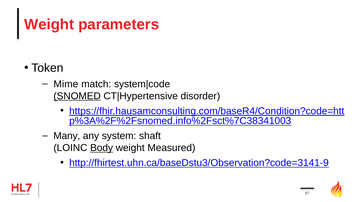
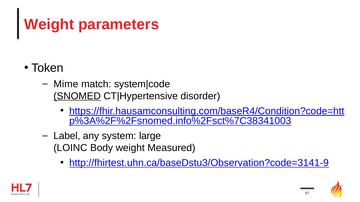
Many: Many -> Label (67, 136)
shaft: shaft -> large (150, 136)
Body underline: present -> none (102, 148)
